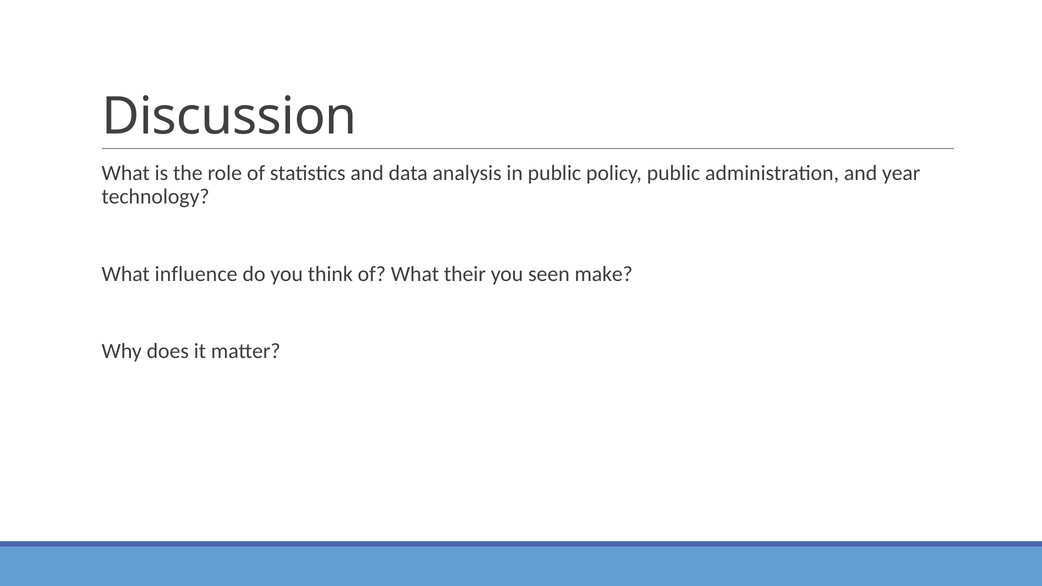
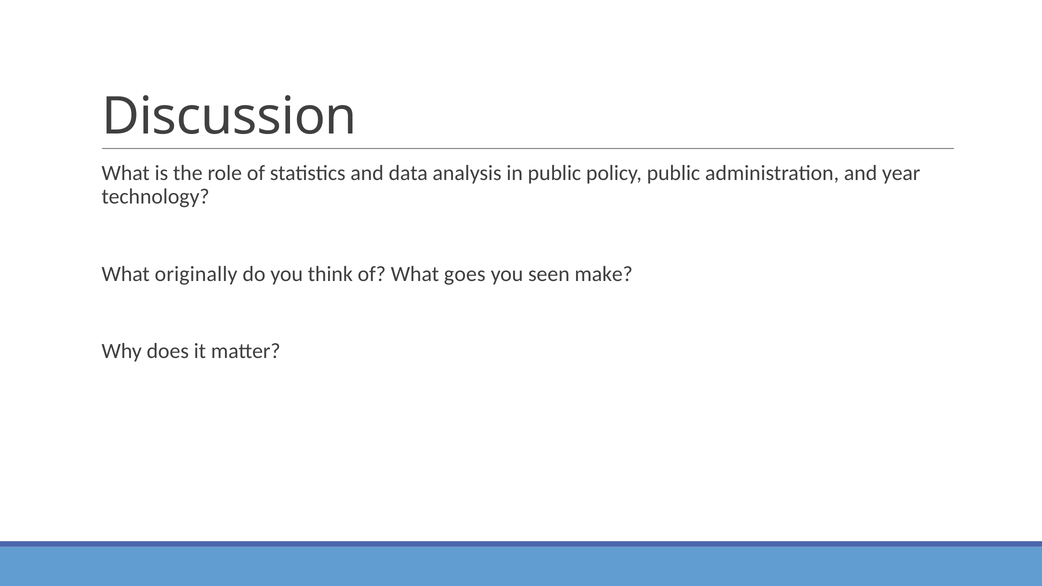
influence: influence -> originally (196, 274)
their: their -> goes (465, 274)
